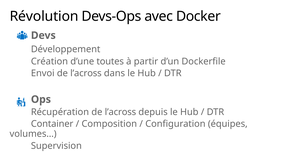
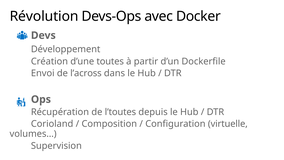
Récupération de l’across: l’across -> l’toutes (120, 112)
Container: Container -> Corioland (52, 124)
équipes: équipes -> virtuelle (228, 124)
